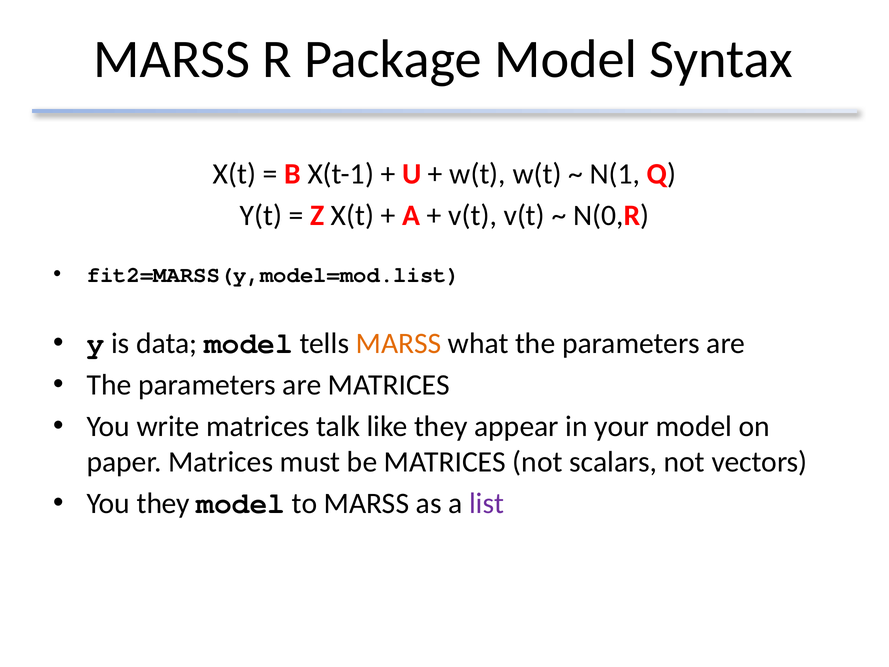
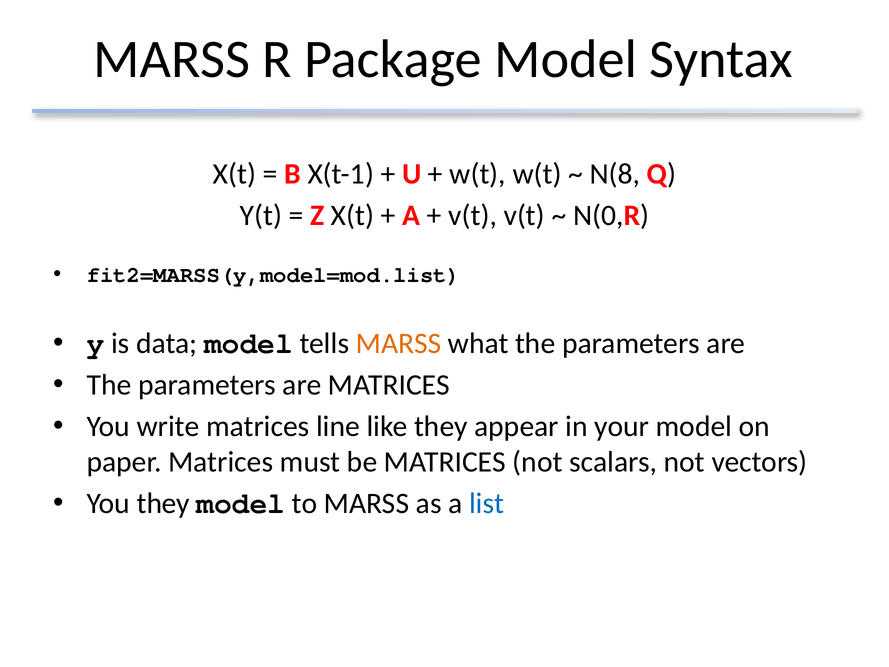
N(1: N(1 -> N(8 (615, 174)
talk: talk -> line (338, 426)
list colour: purple -> blue (487, 503)
